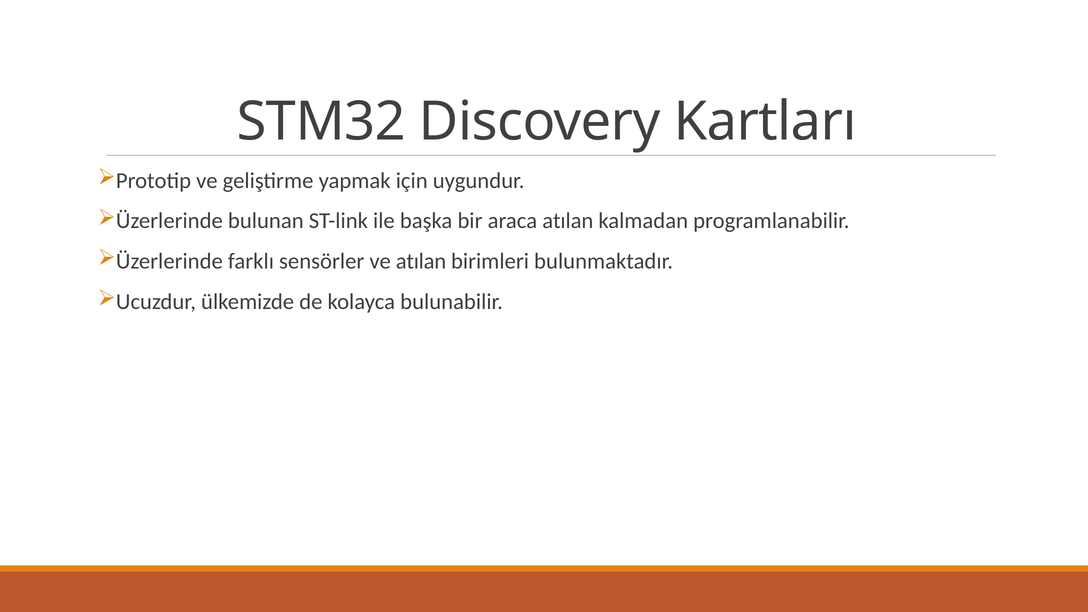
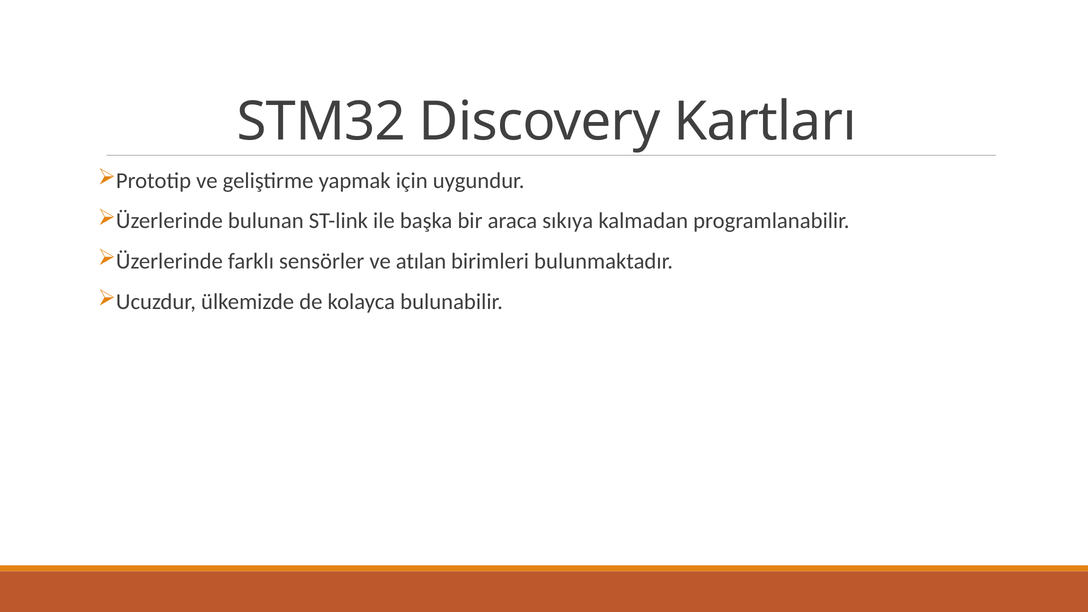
araca atılan: atılan -> sıkıya (568, 221)
